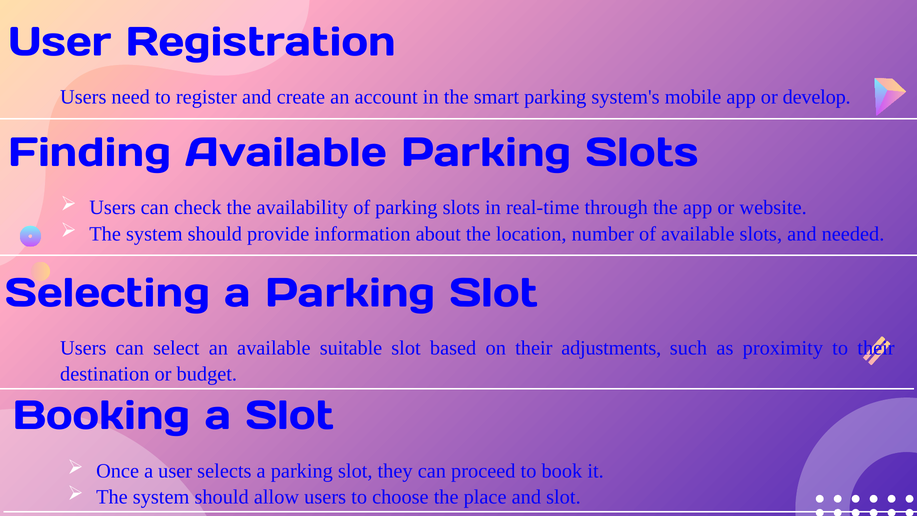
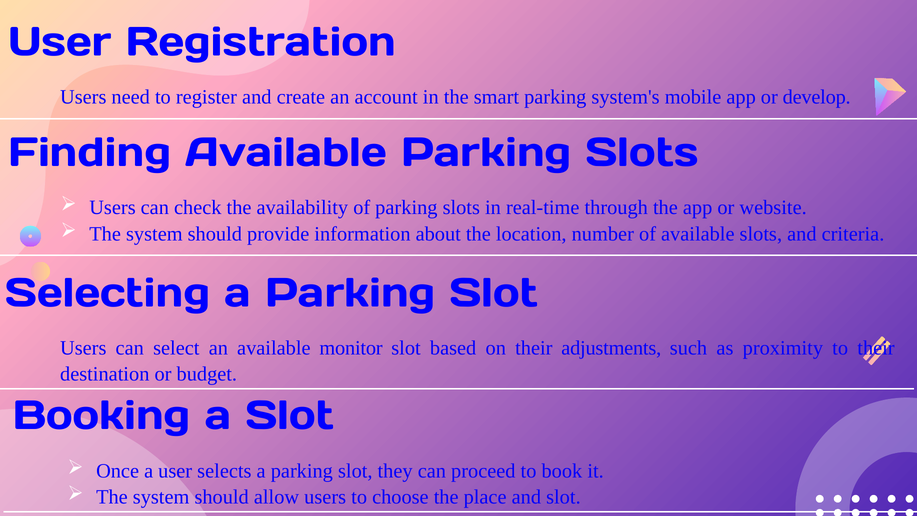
needed: needed -> criteria (853, 234)
suitable: suitable -> monitor (351, 348)
